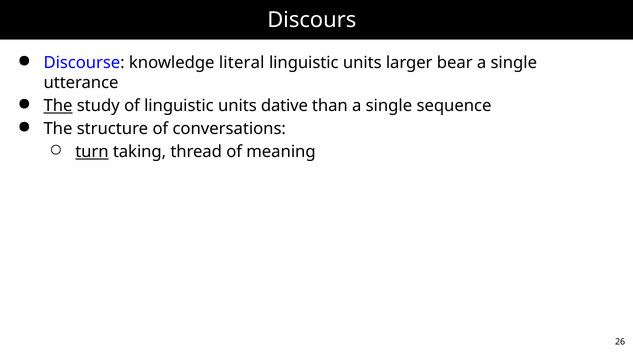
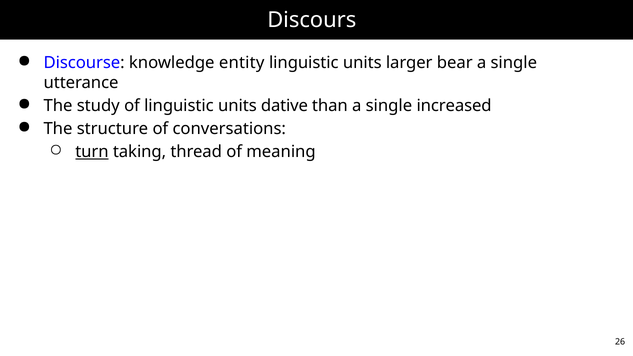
literal: literal -> entity (242, 63)
The underline: present -> none (58, 106)
sequence: sequence -> increased (454, 106)
